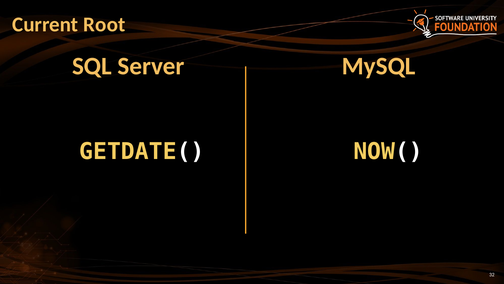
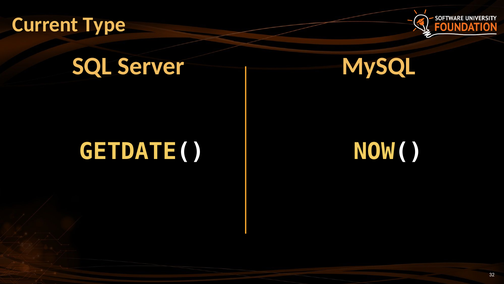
Root: Root -> Type (104, 24)
